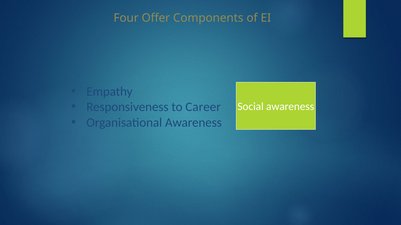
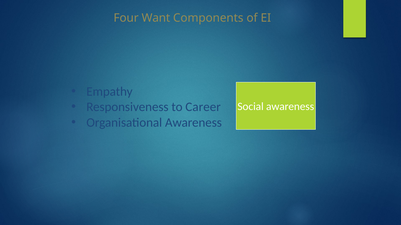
Offer: Offer -> Want (156, 18)
